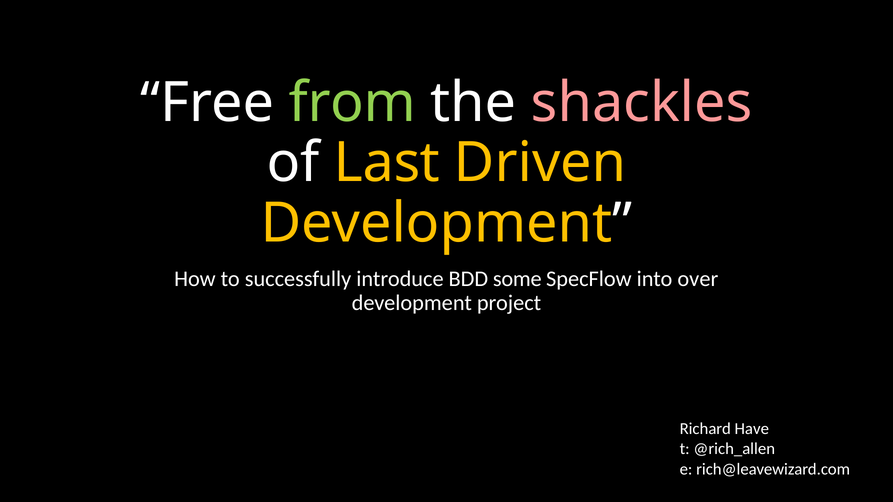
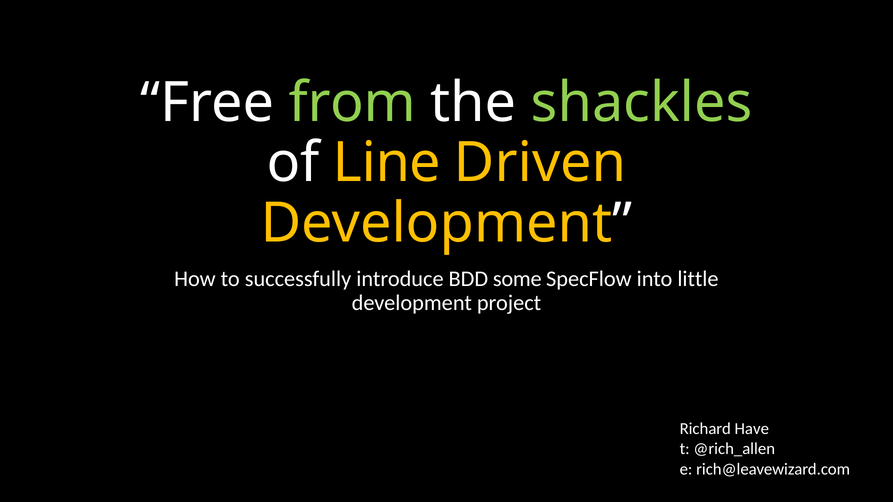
shackles colour: pink -> light green (642, 103)
Last: Last -> Line (387, 163)
over: over -> little (698, 279)
